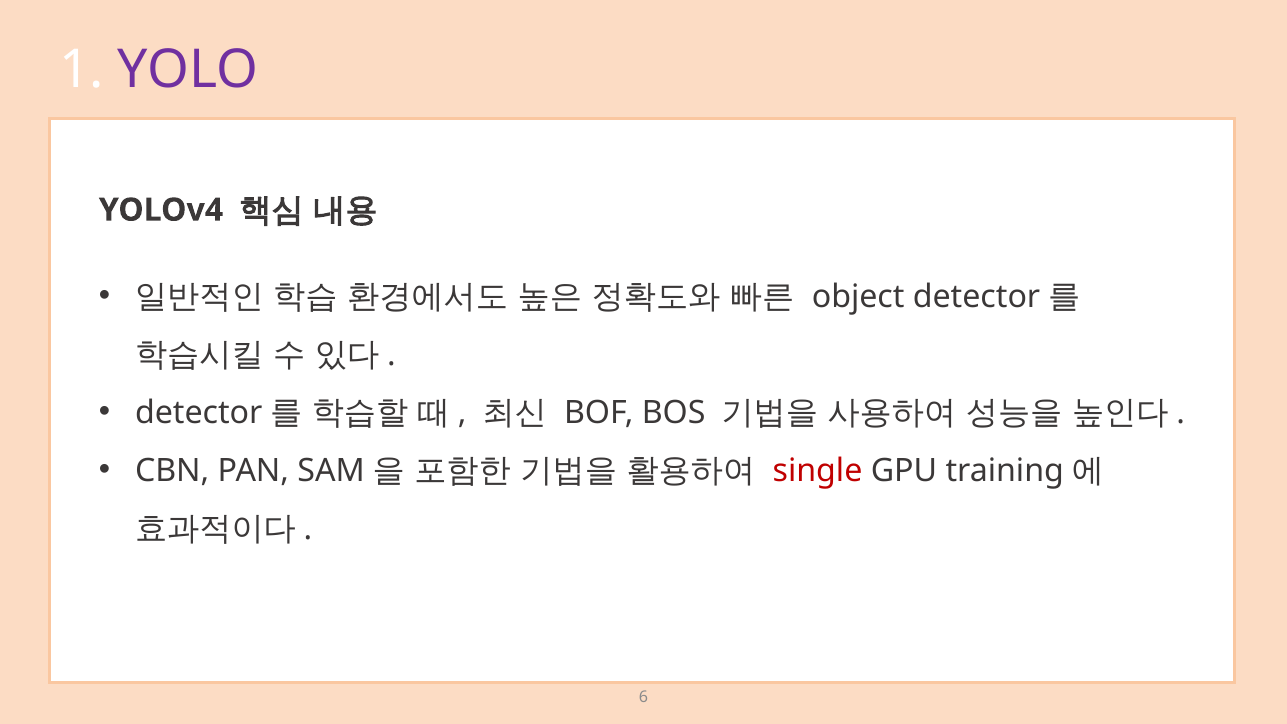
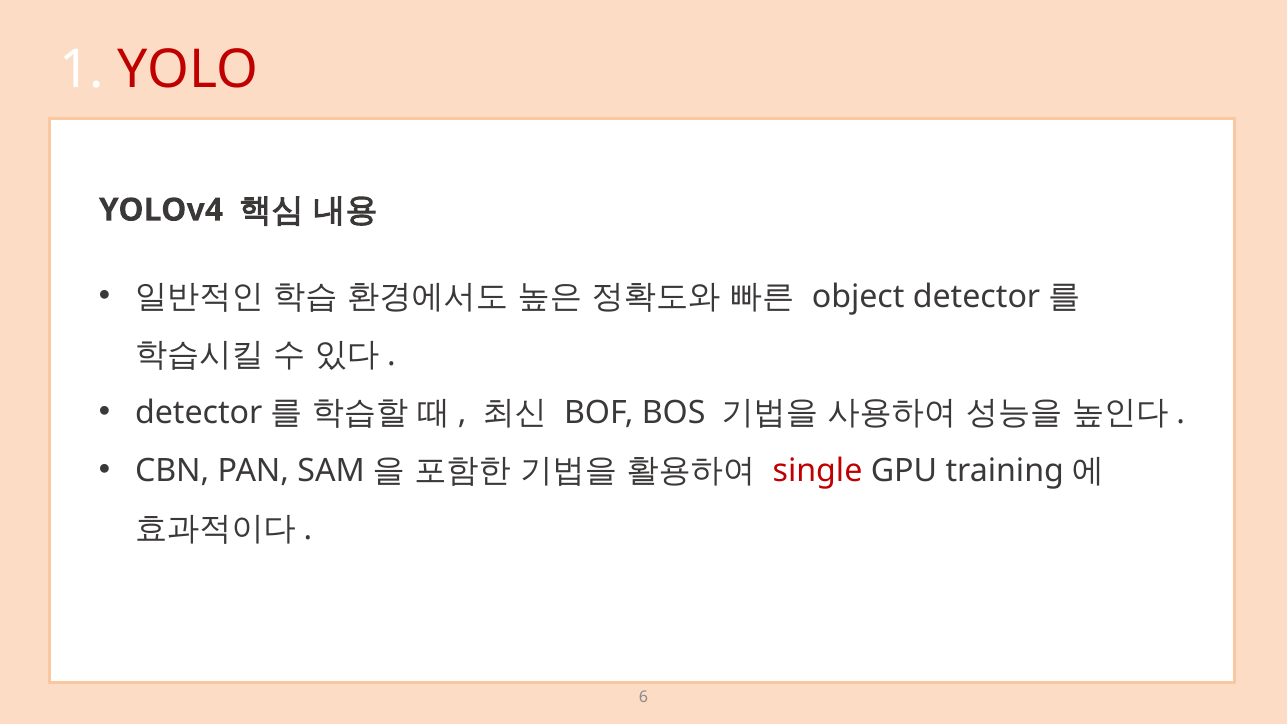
YOLO colour: purple -> red (188, 69)
